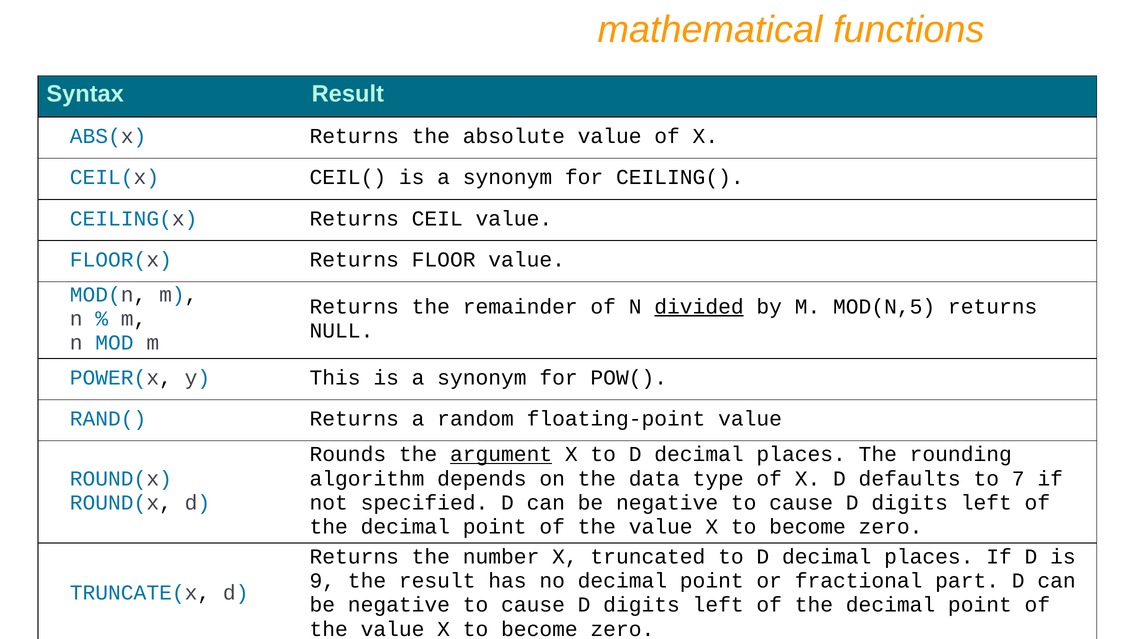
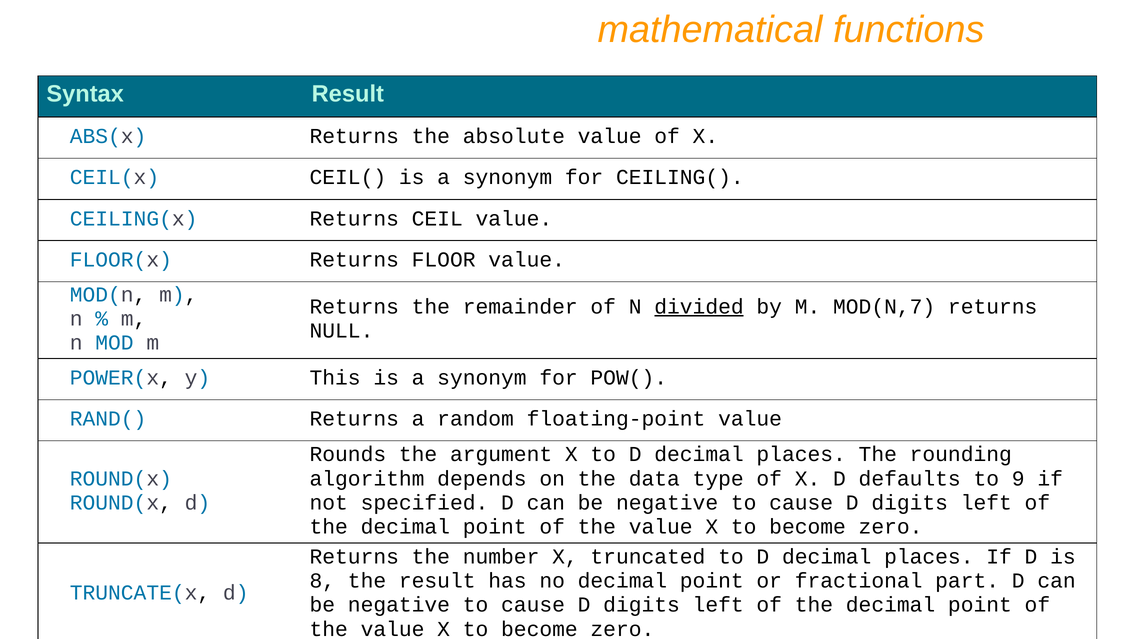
MOD(N,5: MOD(N,5 -> MOD(N,7 (884, 306)
argument underline: present -> none (501, 454)
7: 7 -> 9 (1018, 478)
9: 9 -> 8 (322, 580)
